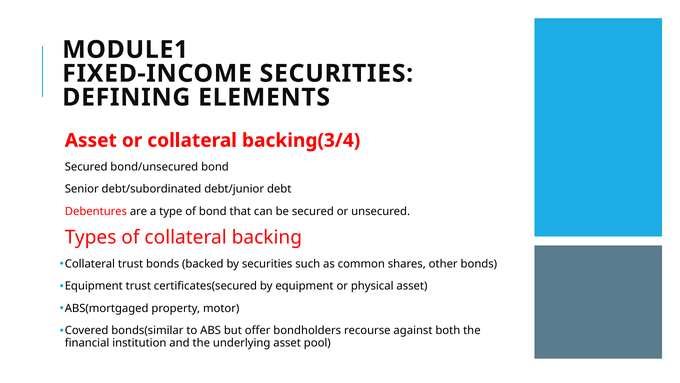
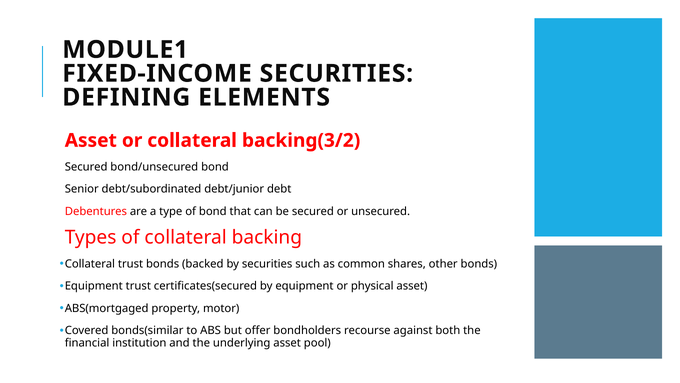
backing(3/4: backing(3/4 -> backing(3/2 (301, 140)
